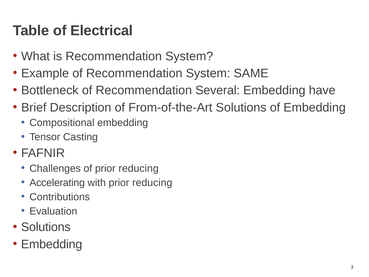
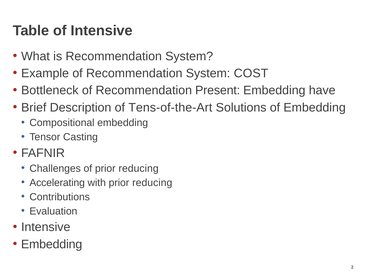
of Electrical: Electrical -> Intensive (102, 31)
SAME: SAME -> COST (251, 73)
Several: Several -> Present (218, 90)
From-of-the-Art: From-of-the-Art -> Tens-of-the-Art (170, 107)
Solutions: Solutions -> Intensive (46, 227)
